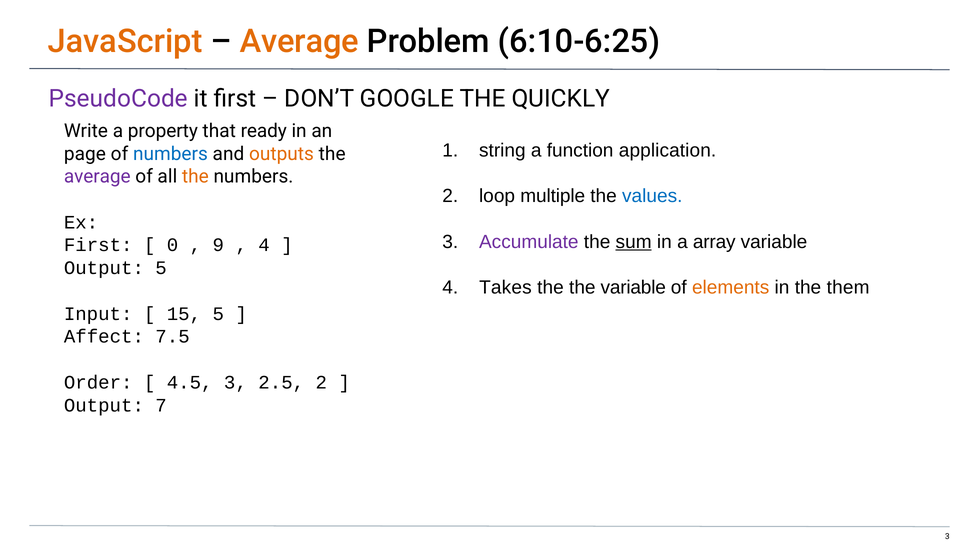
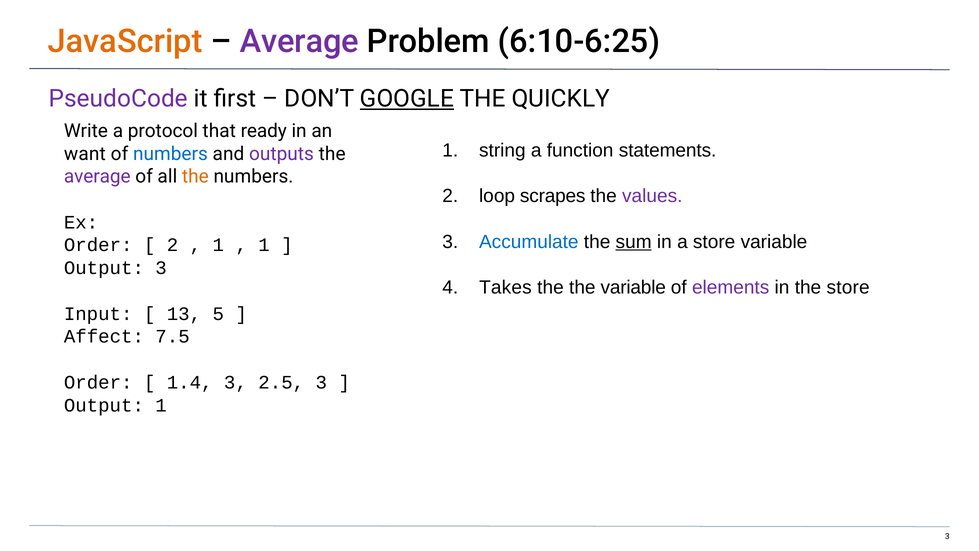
Average colour: orange -> purple (299, 41)
GOOGLE underline: none -> present (407, 99)
property: property -> protocol (163, 131)
application: application -> statements (668, 150)
page: page -> want (85, 154)
outputs colour: orange -> purple (281, 154)
multiple: multiple -> scrapes (553, 196)
values colour: blue -> purple (652, 196)
Accumulate colour: purple -> blue (529, 242)
a array: array -> store (714, 242)
First: First -> Order (98, 245)
0: 0 -> 2 (172, 245)
9: 9 -> 1 (218, 245)
4: 4 -> 1 (264, 245)
Output 5: 5 -> 3 (161, 268)
elements colour: orange -> purple (731, 288)
the them: them -> store (848, 288)
15: 15 -> 13 (184, 314)
4.5: 4.5 -> 1.4 (190, 382)
2.5 2: 2 -> 3 (321, 382)
Output 7: 7 -> 1 (161, 405)
